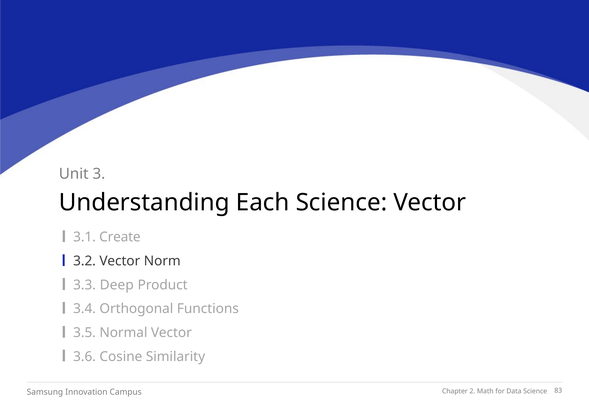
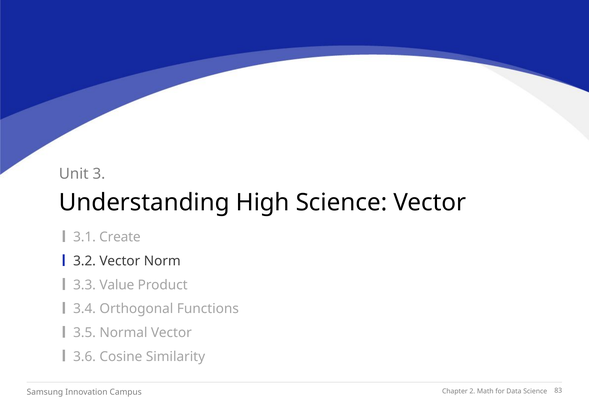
Each: Each -> High (263, 203)
Deep: Deep -> Value (117, 285)
